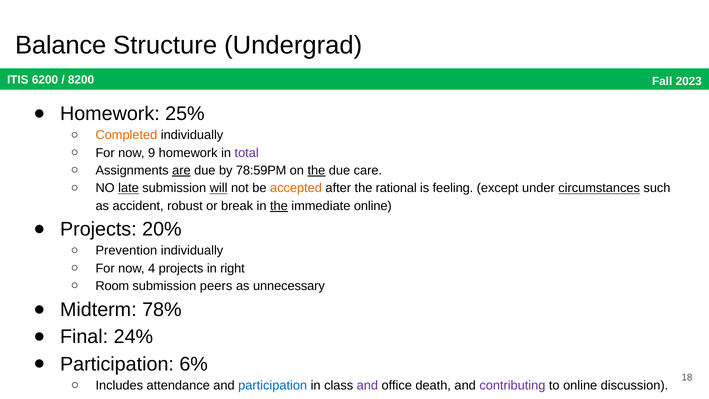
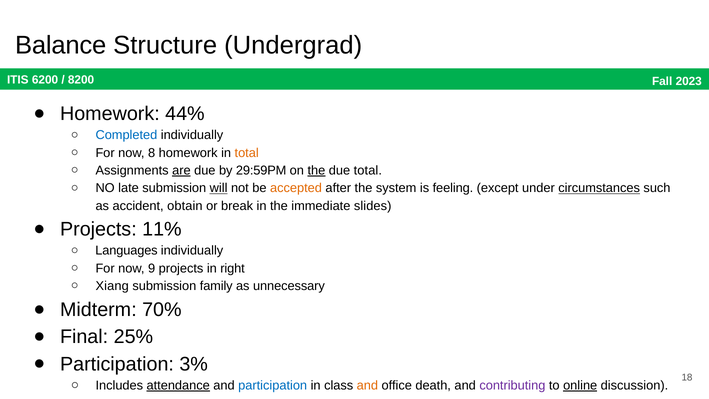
25%: 25% -> 44% (185, 114)
Completed colour: orange -> blue (126, 135)
9: 9 -> 8 (152, 153)
total colour: purple -> orange (247, 153)
78:59PM: 78:59PM -> 29:59PM (261, 170)
due care: care -> total (368, 170)
late underline: present -> none (129, 188)
rational: rational -> system (396, 188)
robust: robust -> obtain (185, 206)
the underline: present -> none (279, 206)
immediate online: online -> slides (373, 206)
20%: 20% -> 11% (162, 229)
Prevention: Prevention -> Languages (126, 251)
4: 4 -> 9 (152, 268)
Room: Room -> Xiang (112, 286)
peers: peers -> family (216, 286)
78%: 78% -> 70% (162, 310)
24%: 24% -> 25% (133, 337)
6%: 6% -> 3% (194, 364)
attendance underline: none -> present (178, 385)
and colour: purple -> orange (367, 385)
online underline: none -> present (580, 385)
